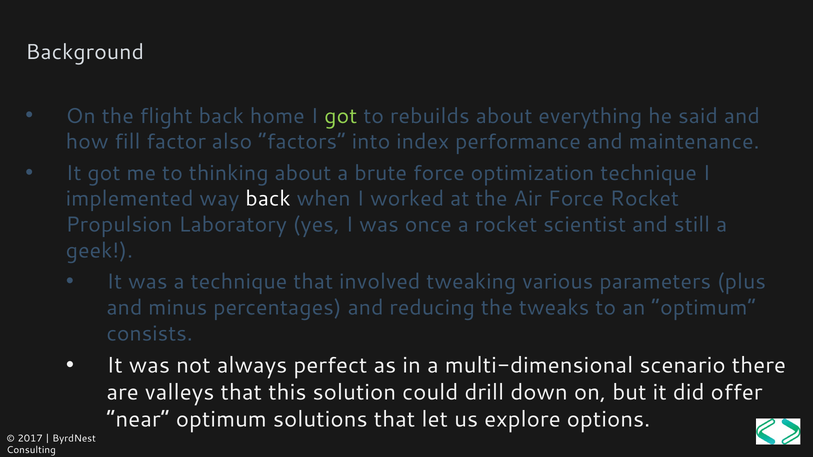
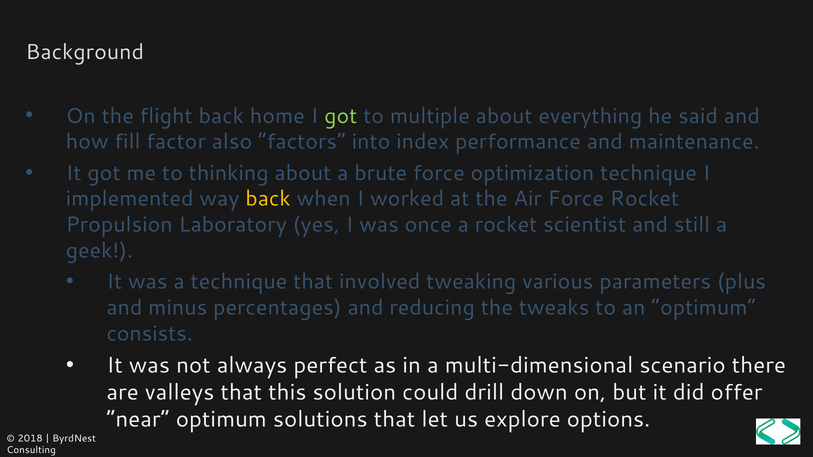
rebuilds: rebuilds -> multiple (430, 116)
back colour: white -> yellow (268, 199)
2017: 2017 -> 2018 (30, 439)
